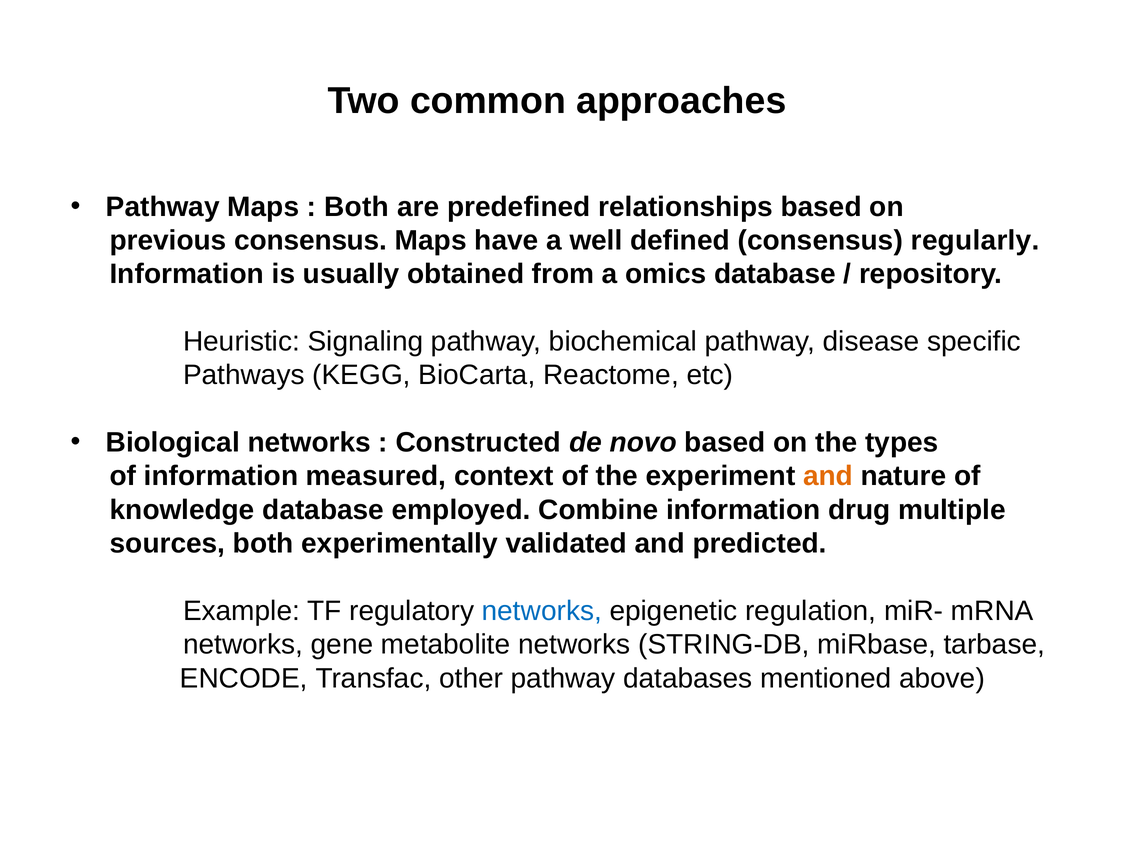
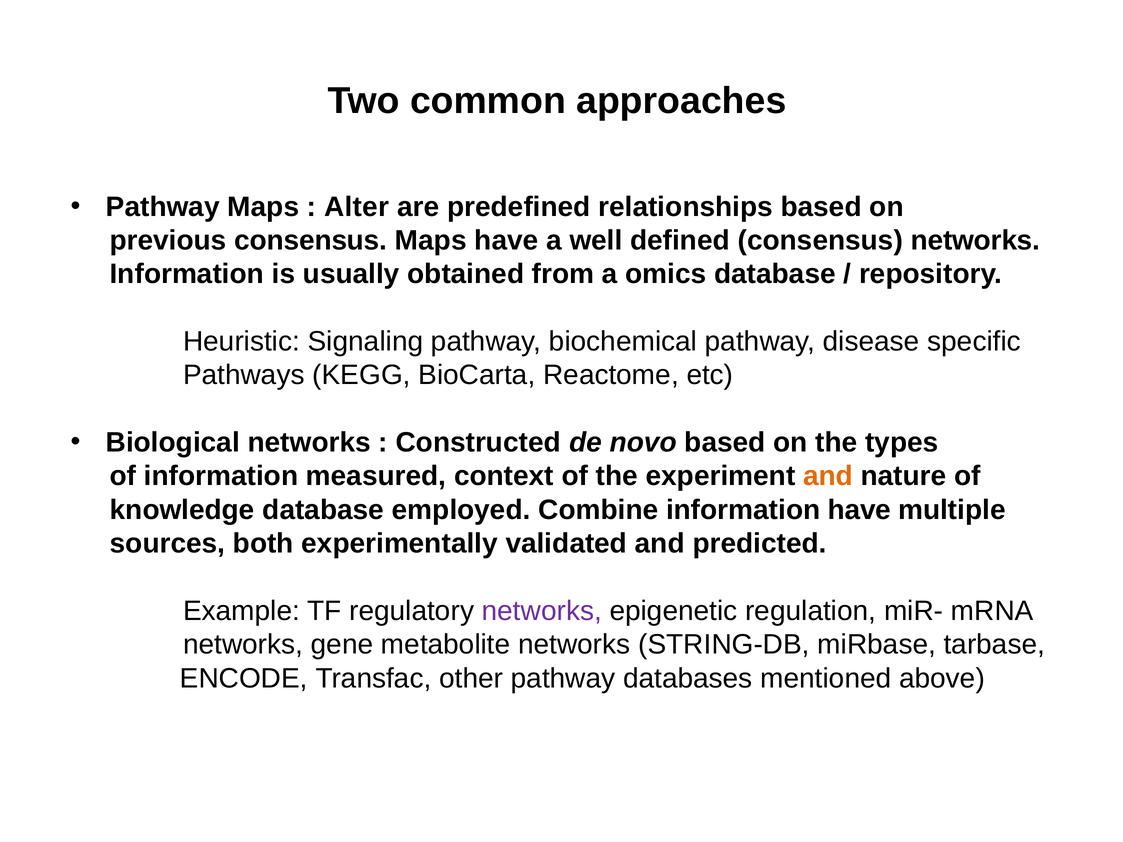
Both: Both -> Alter (357, 207)
consensus regularly: regularly -> networks (975, 241)
information drug: drug -> have (859, 510)
networks colour: blue -> purple (542, 611)
